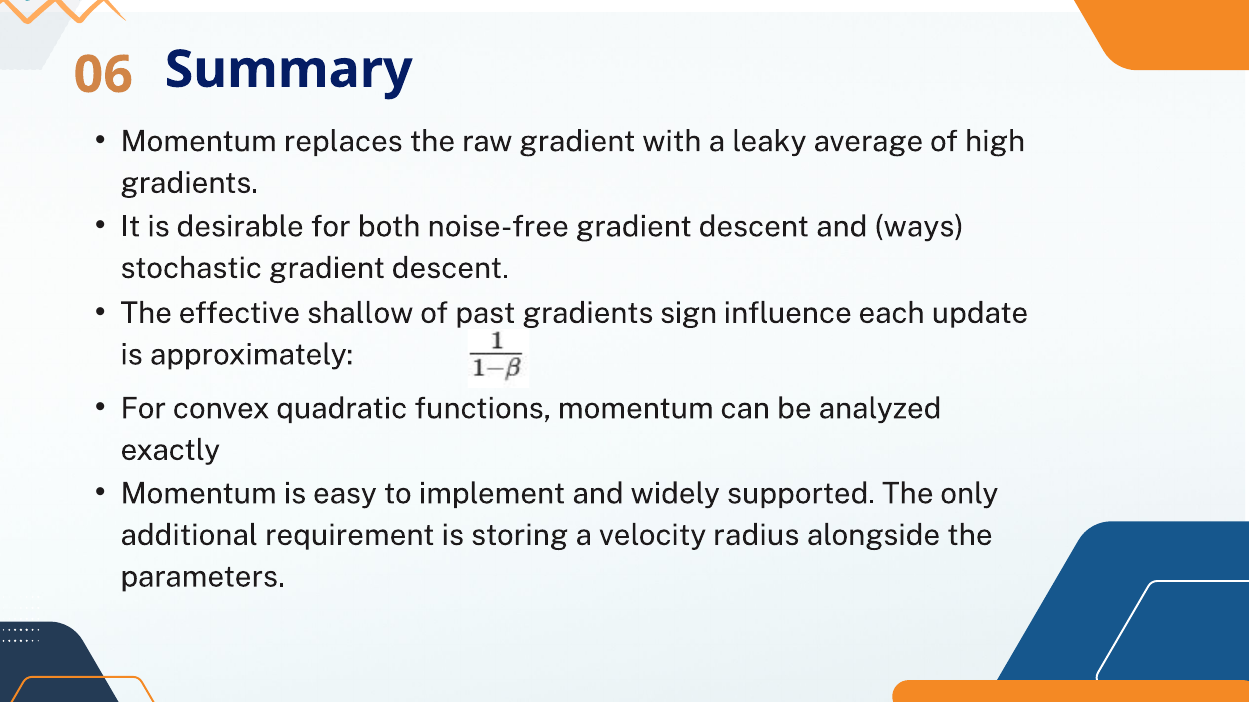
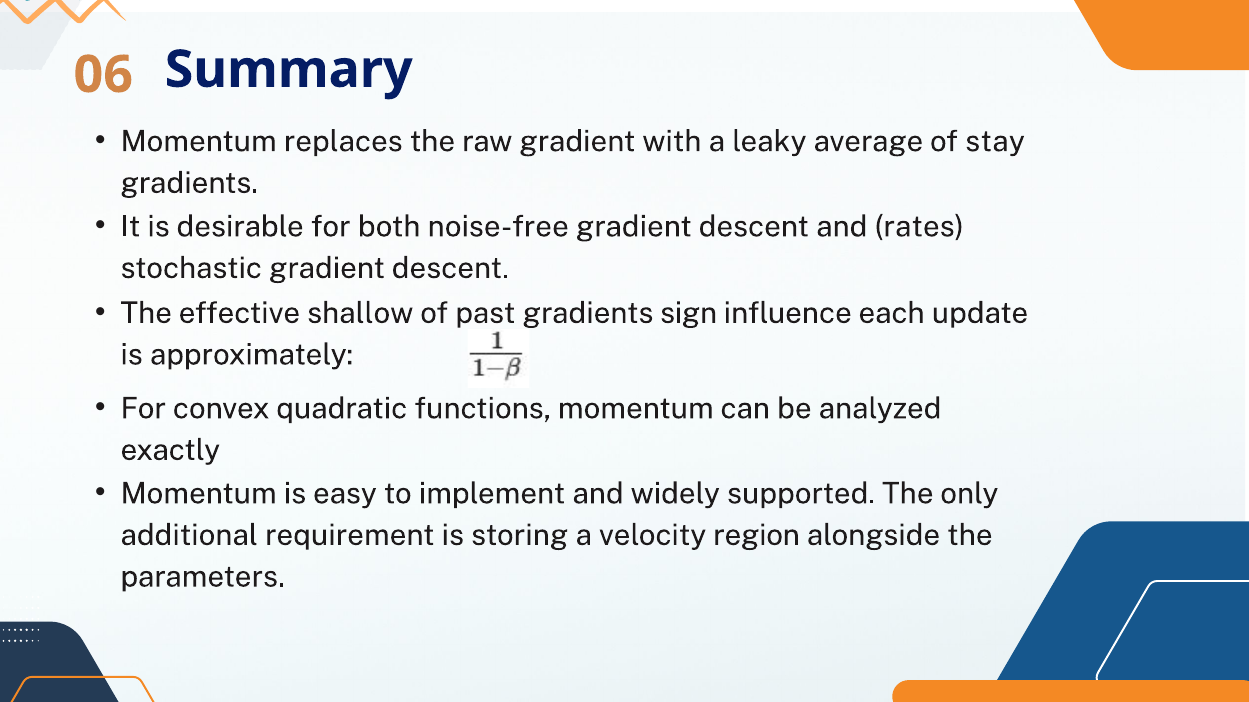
high: high -> stay (995, 142)
ways: ways -> rates (919, 227)
radius: radius -> region (757, 536)
